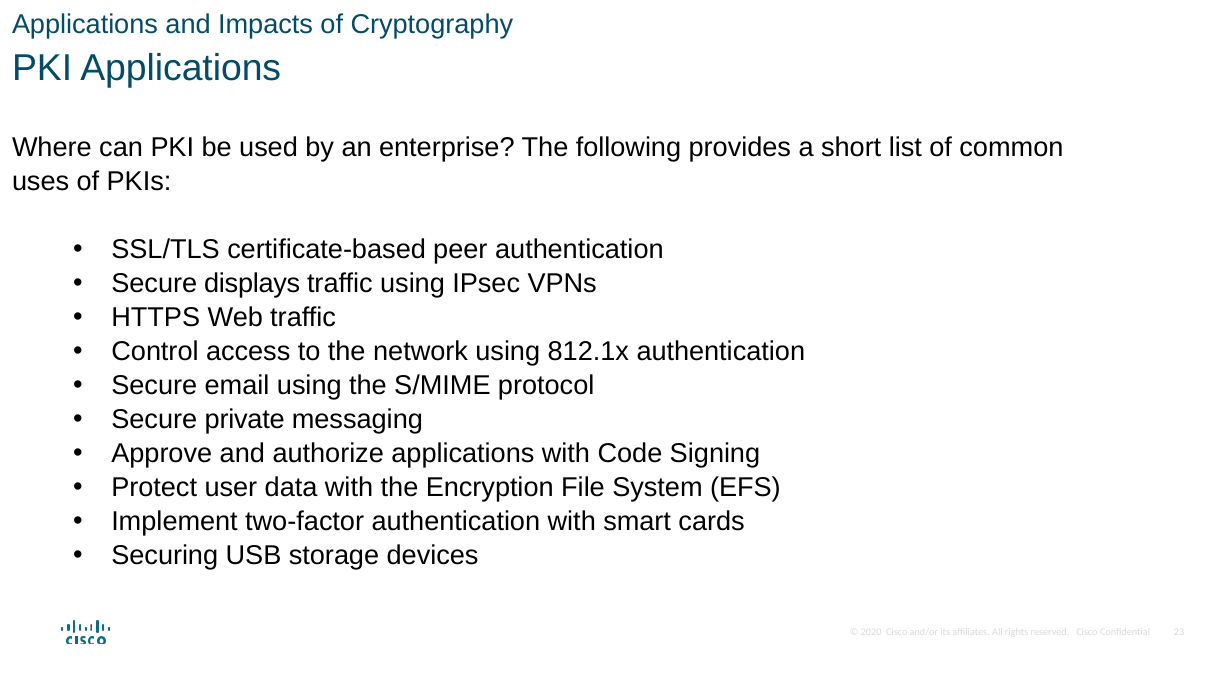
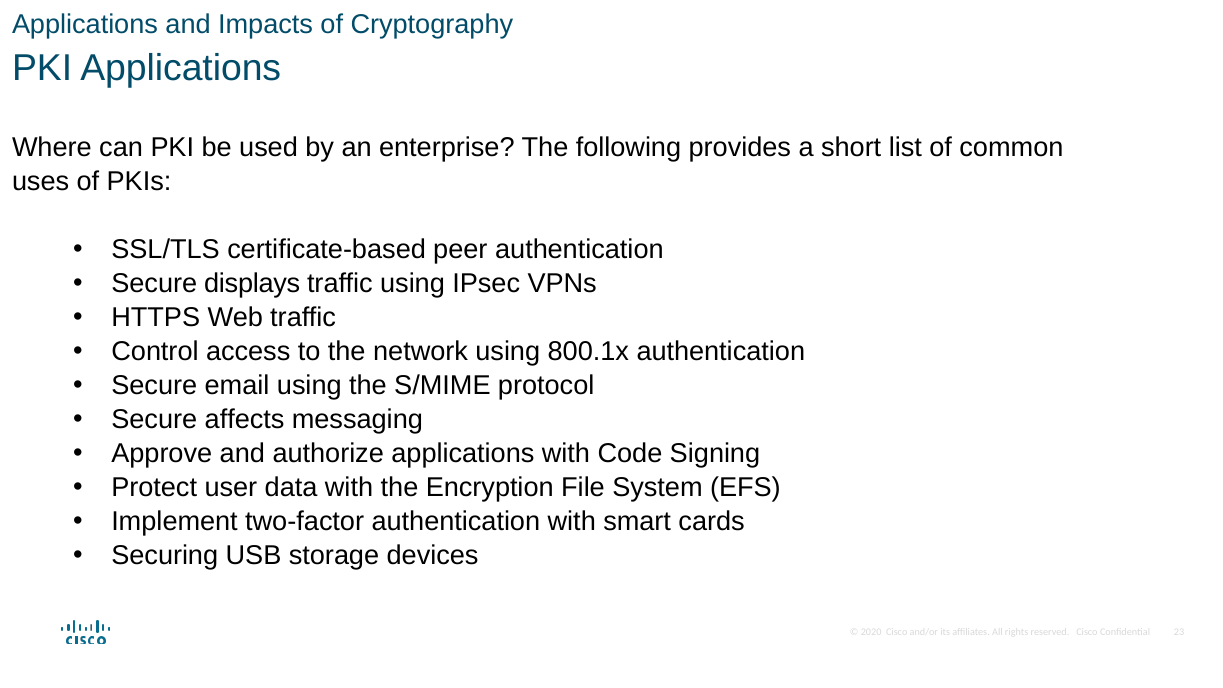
812.1x: 812.1x -> 800.1x (588, 352)
private: private -> affects (245, 420)
